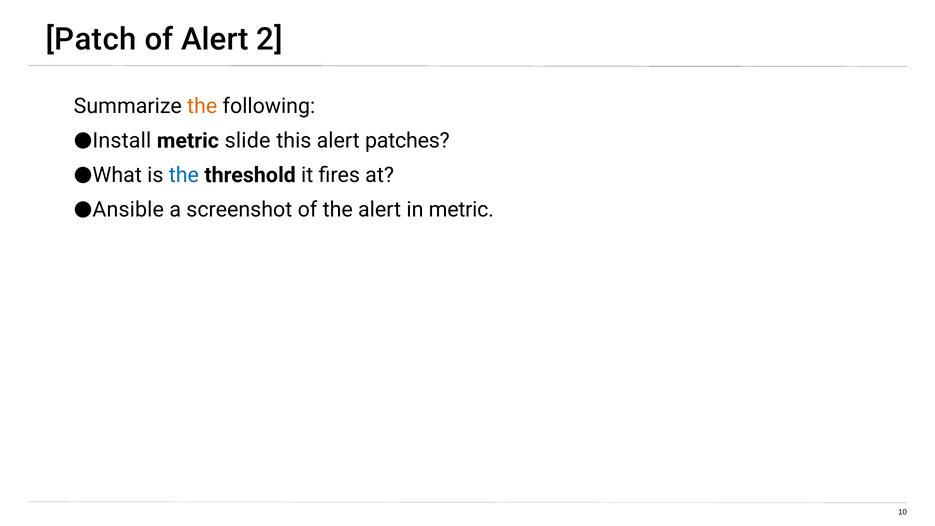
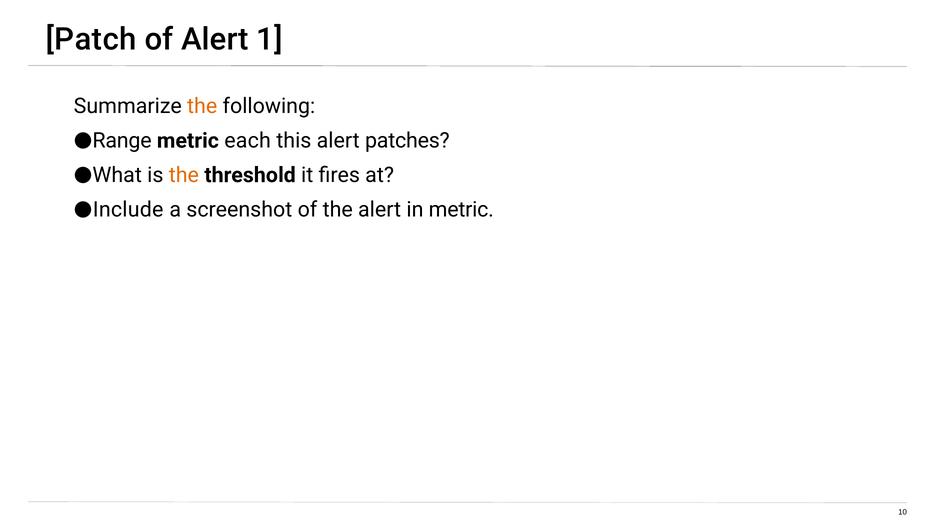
2: 2 -> 1 (269, 40)
Install: Install -> Range (122, 141)
slide: slide -> each (248, 141)
the colour: blue -> orange (184, 175)
Ansible: Ansible -> Include (128, 210)
